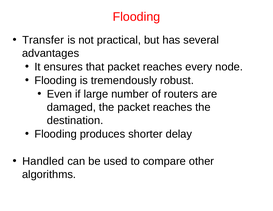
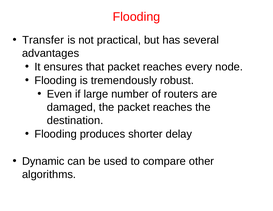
Handled: Handled -> Dynamic (43, 161)
